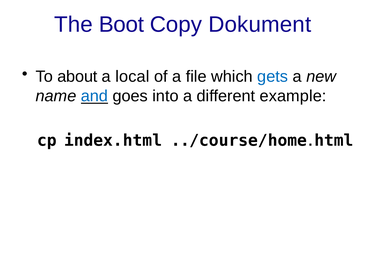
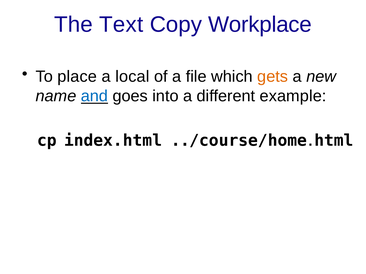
Boot: Boot -> Text (121, 24)
Dokument: Dokument -> Workplace (260, 24)
about: about -> place (77, 77)
gets colour: blue -> orange (273, 77)
